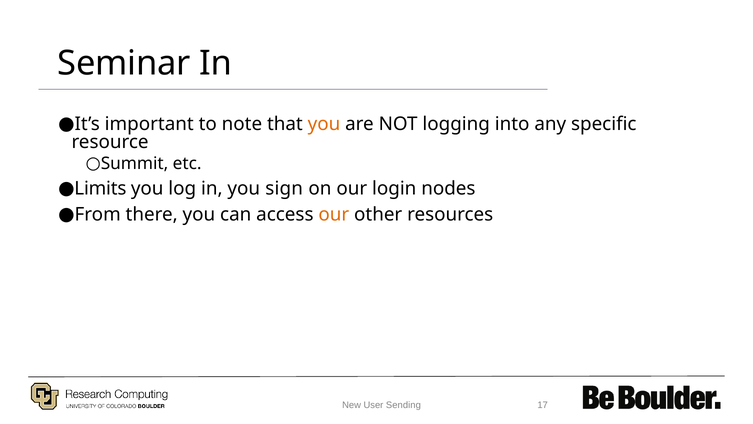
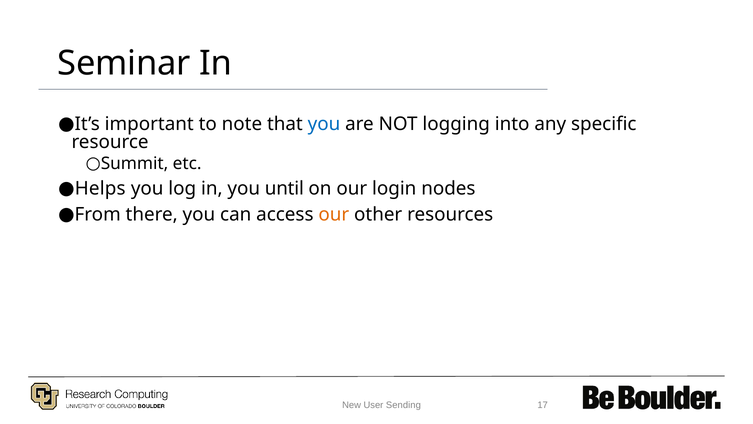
you colour: orange -> blue (324, 124)
Limits: Limits -> Helps (100, 188)
sign: sign -> until (284, 188)
